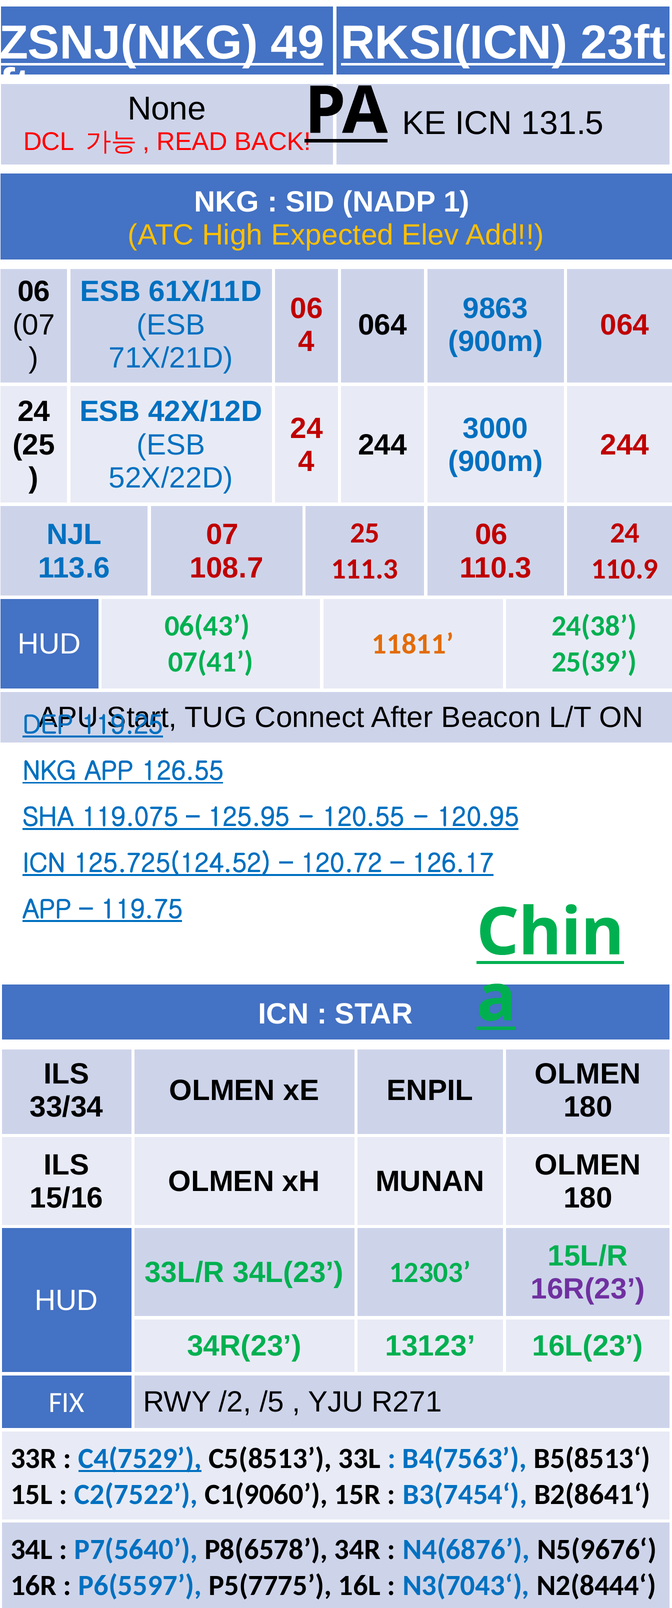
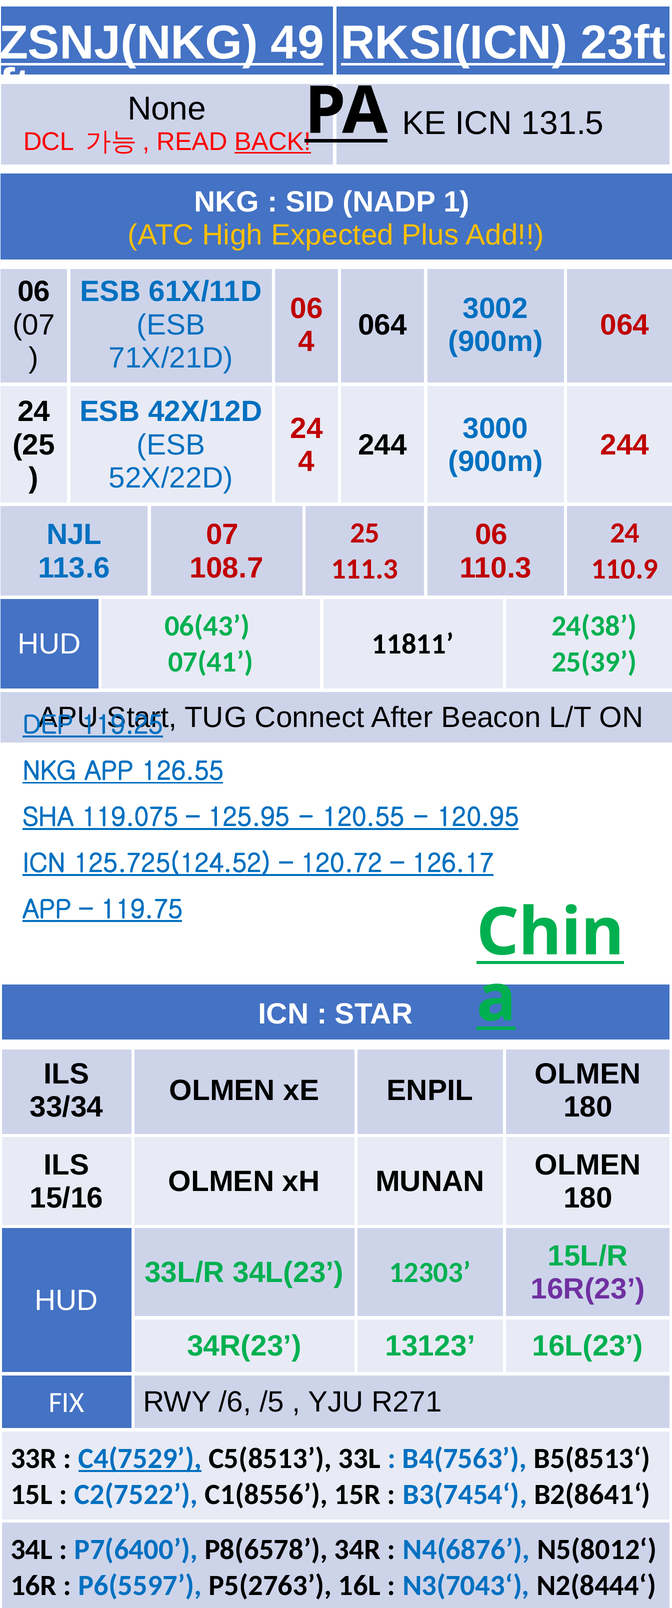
BACK underline: none -> present (273, 142)
Elev: Elev -> Plus (430, 235)
9863: 9863 -> 3002 (495, 308)
11811 colour: orange -> black (413, 644)
/2: /2 -> /6 (235, 1402)
C1(9060: C1(9060 -> C1(8556 (266, 1494)
P7(5640: P7(5640 -> P7(6400 (136, 1549)
N5(9676‘: N5(9676‘ -> N5(8012‘ (597, 1549)
P5(7775: P5(7775 -> P5(2763 (270, 1586)
